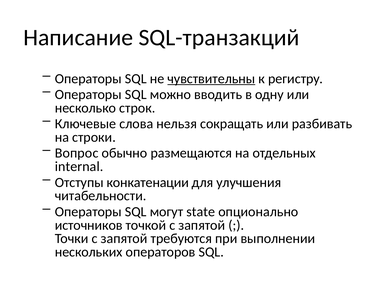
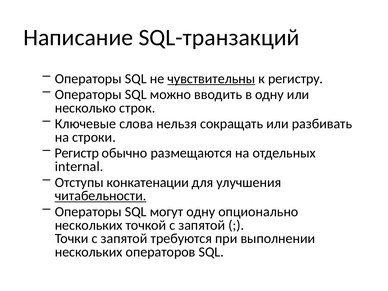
Вопрос: Вопрос -> Регистр (77, 153)
читабельности underline: none -> present (101, 196)
могут state: state -> одну (201, 212)
источников: источников -> нескольких (89, 225)
